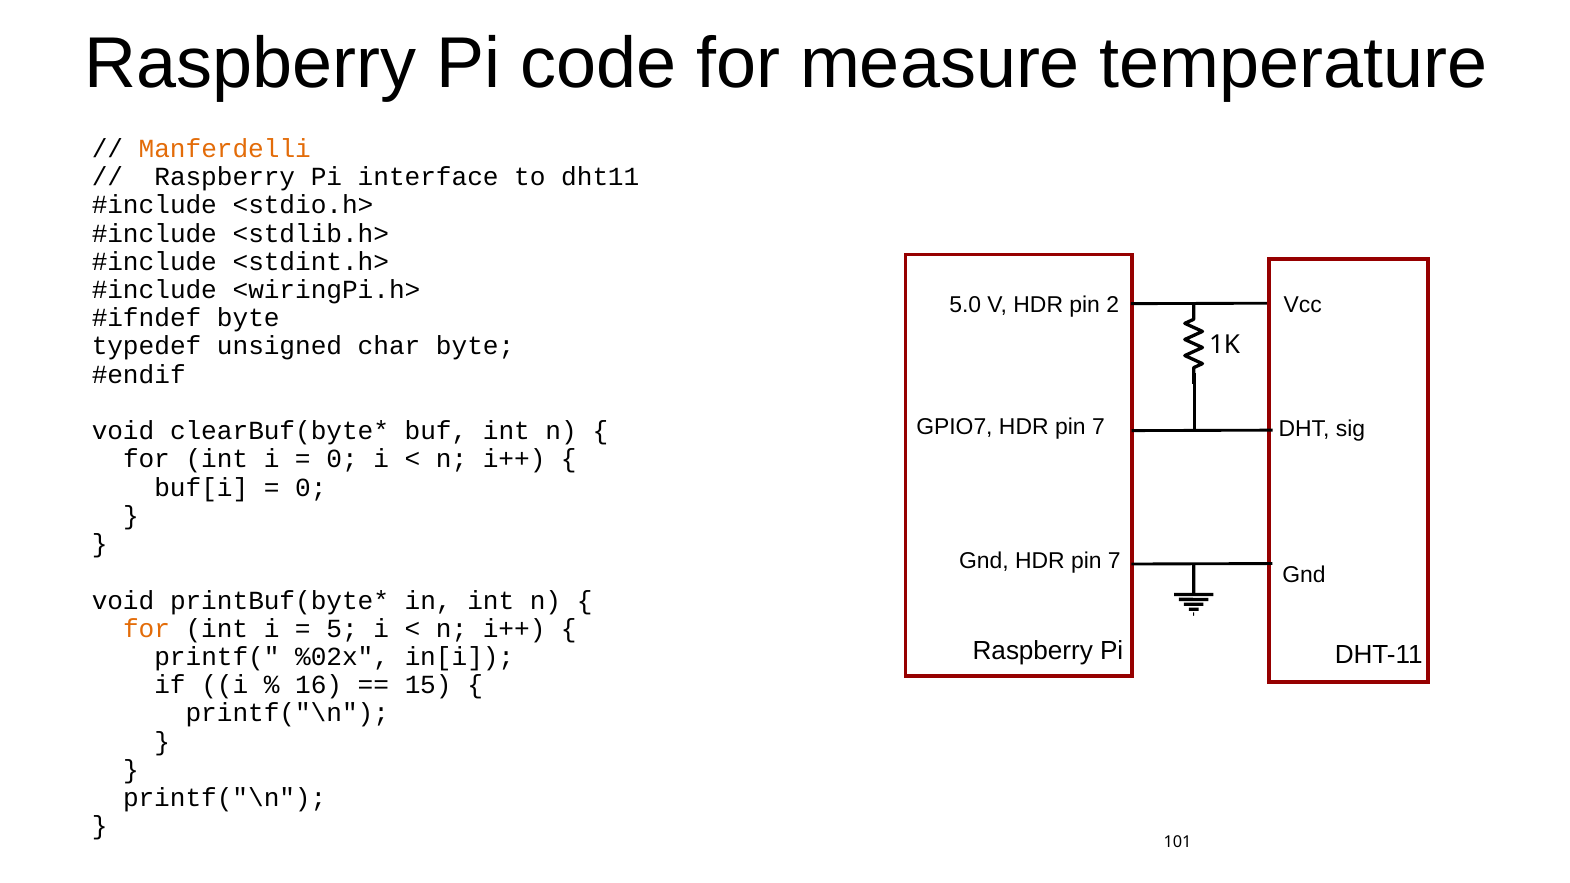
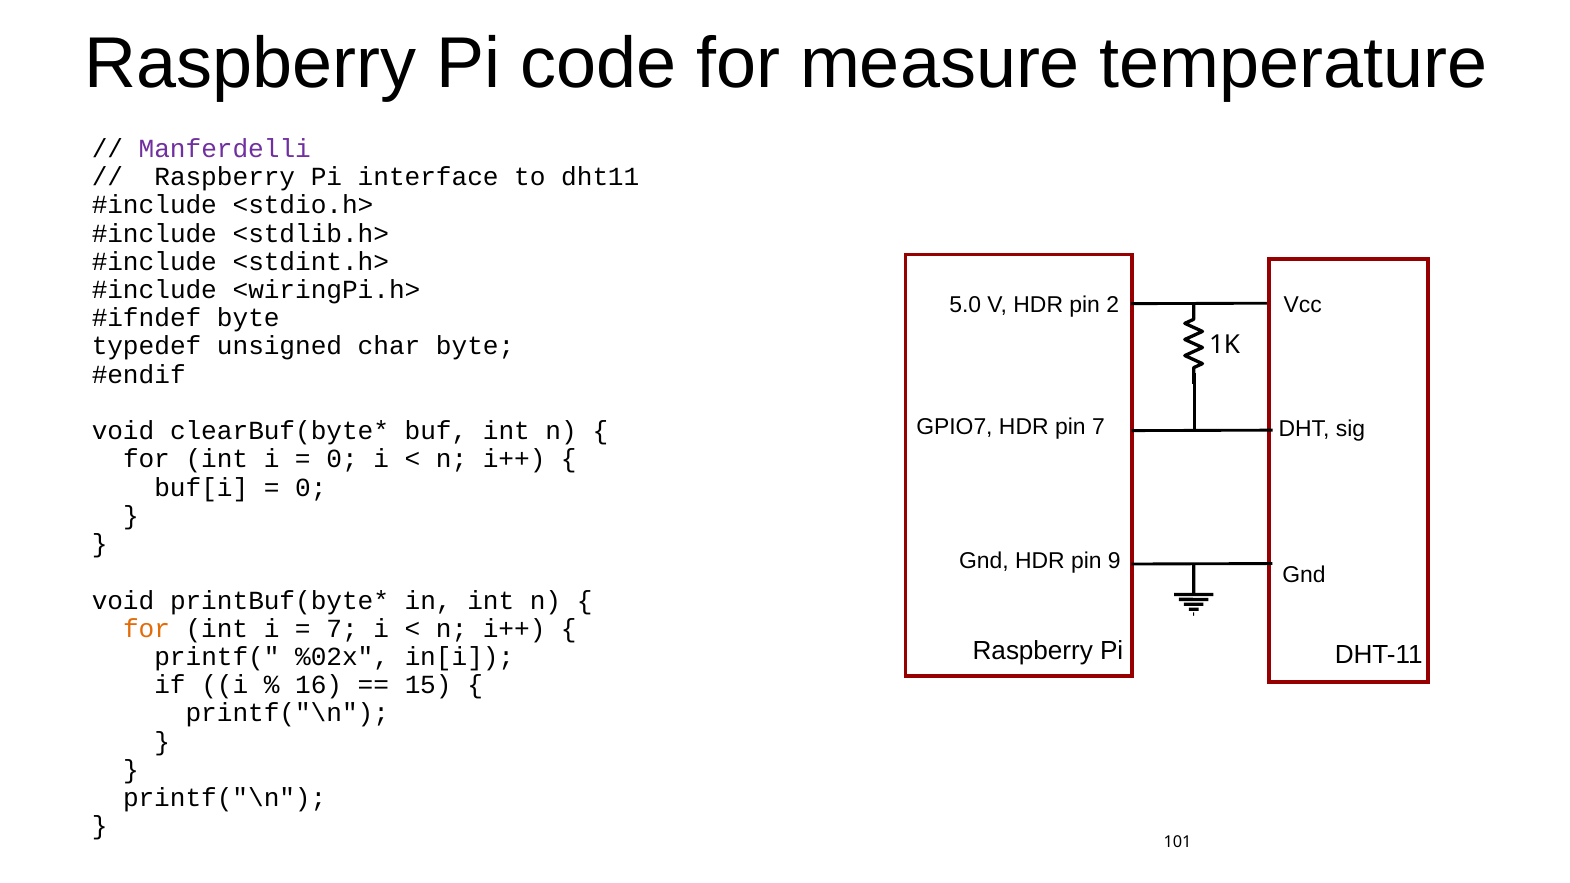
Manferdelli colour: orange -> purple (225, 149)
7: 7 -> 9 (1114, 561)
5: 5 -> 7 (342, 629)
